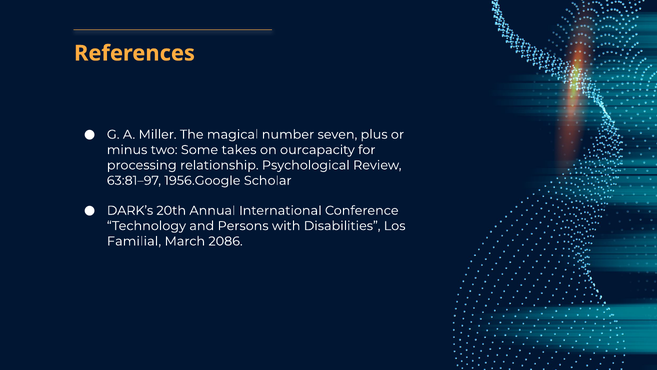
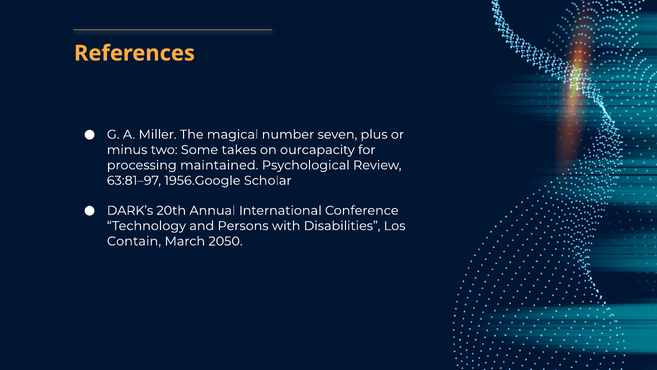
relationship: relationship -> maintained (219, 165)
Familial: Familial -> Contain (134, 241)
2086: 2086 -> 2050 (226, 241)
